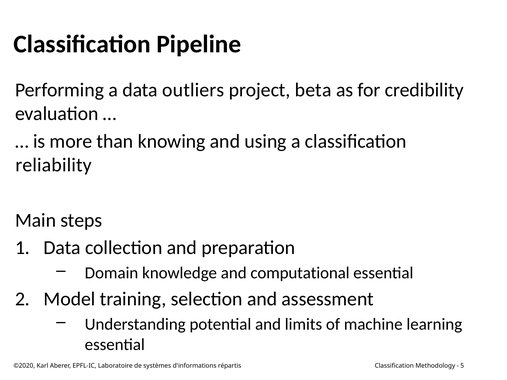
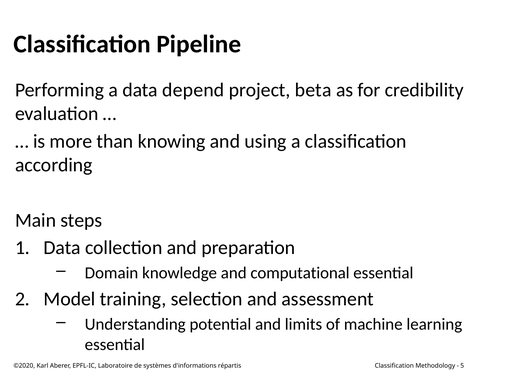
outliers: outliers -> depend (193, 90)
reliability: reliability -> according (54, 165)
